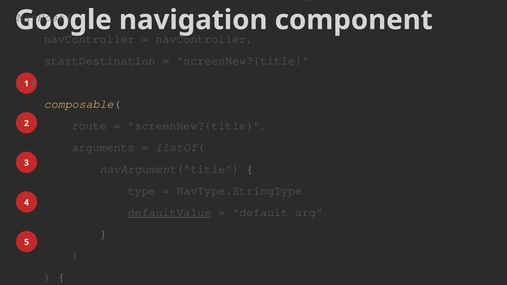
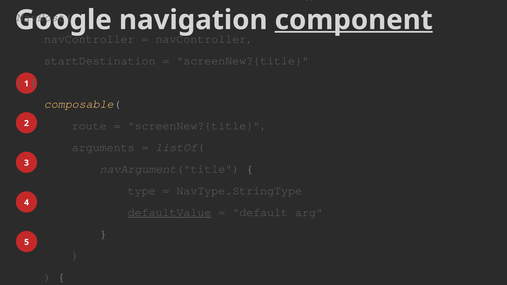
component underline: none -> present (354, 20)
